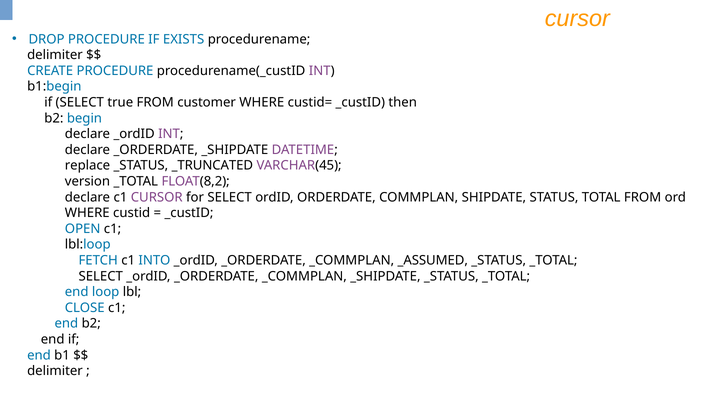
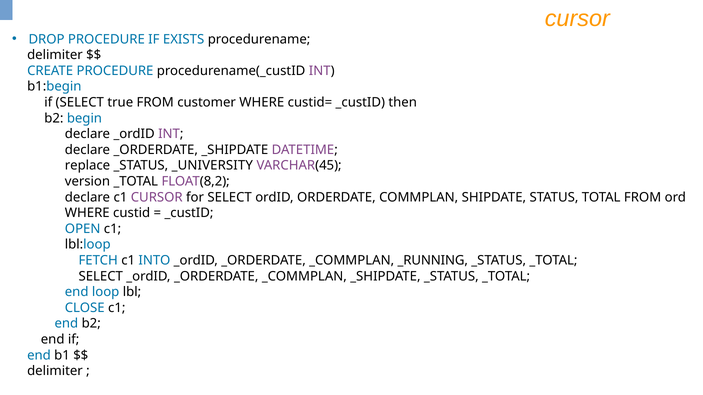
_TRUNCATED: _TRUNCATED -> _UNIVERSITY (212, 166)
_ASSUMED: _ASSUMED -> _RUNNING (433, 261)
